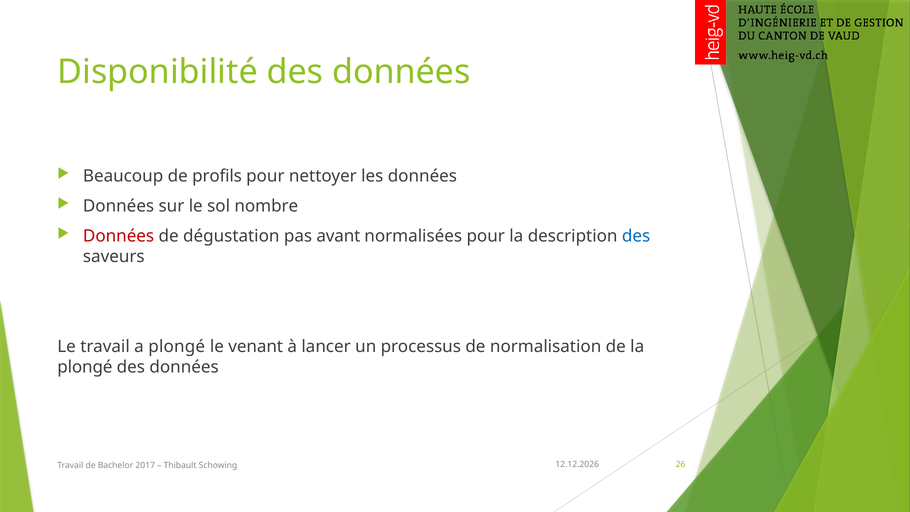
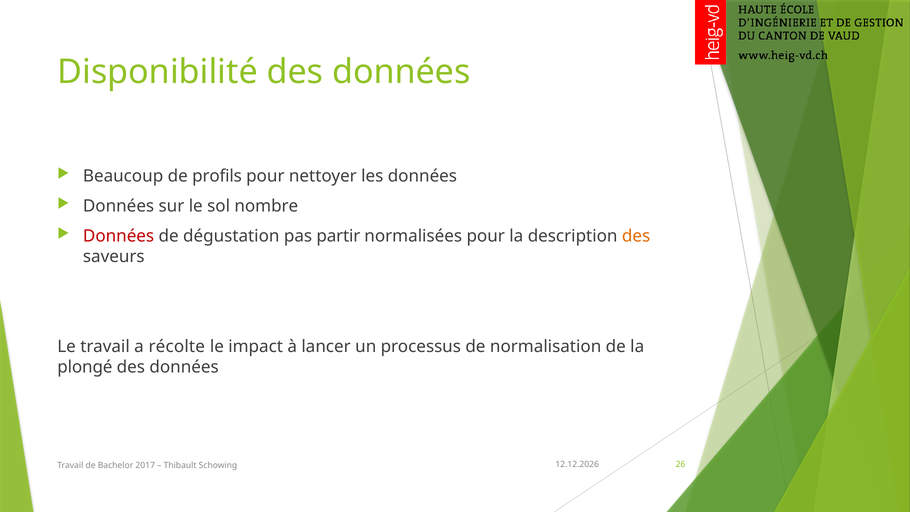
avant: avant -> partir (338, 236)
des colour: blue -> orange (636, 236)
a plongé: plongé -> récolte (177, 346)
venant: venant -> impact (256, 346)
